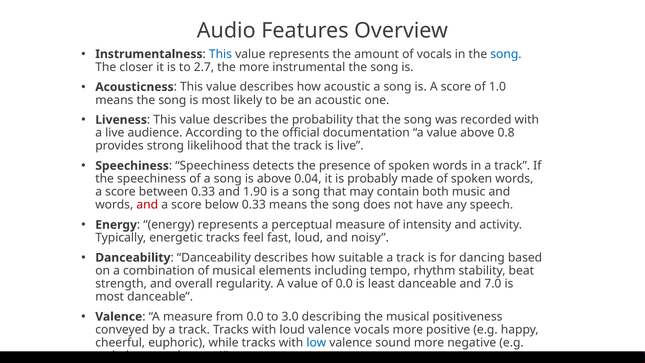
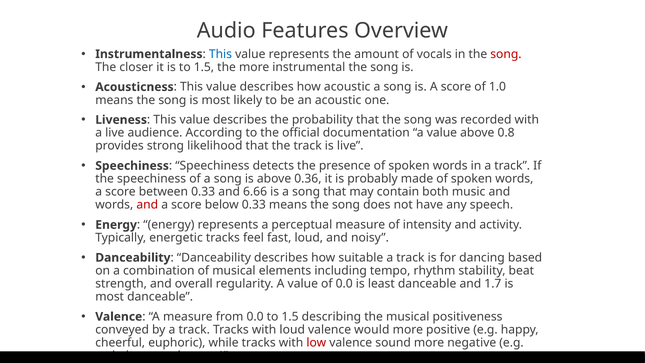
song colour: blue -> red (506, 54)
is to 2.7: 2.7 -> 1.5 (204, 67)
0.04: 0.04 -> 0.36 (308, 179)
1.90: 1.90 -> 6.66 (255, 192)
7.0: 7.0 -> 1.7 (493, 284)
0.0 to 3.0: 3.0 -> 1.5 (290, 317)
valence vocals: vocals -> would (372, 330)
low colour: blue -> red (316, 343)
